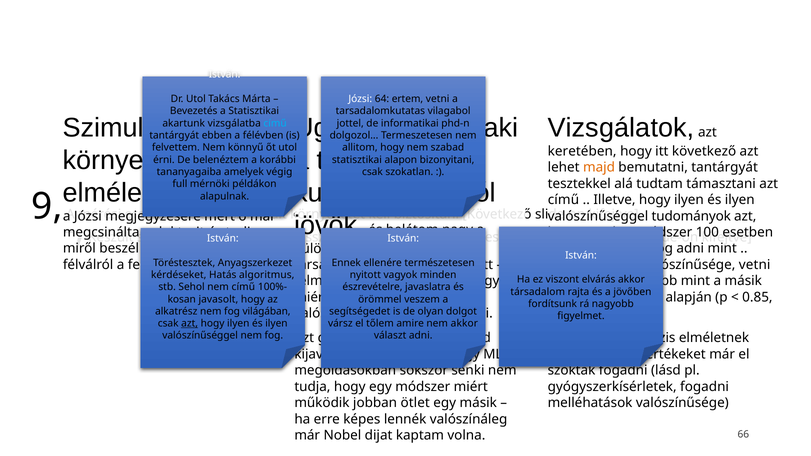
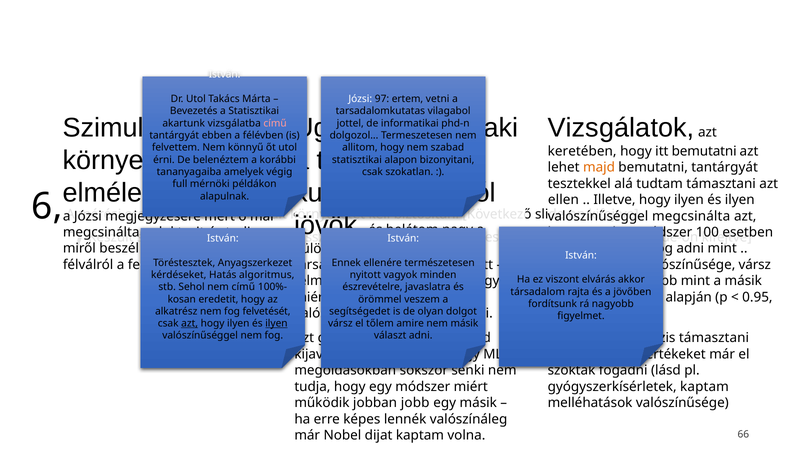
64: 64 -> 97 (382, 99)
című colour: light blue -> pink (275, 123)
itt következő: következő -> bemutatni (704, 151)
9: 9 -> 6 (47, 206)
című: című -> ellen (563, 200)
tudományok: tudományok -> megcsinálta (691, 216)
vetni: vetni -> vársz (755, 265)
0.85: 0.85 -> 0.95 (757, 297)
javasolt: javasolt -> eredetit (218, 299)
fog világában: világában -> felvetését (267, 311)
ilyen underline: none -> present (276, 324)
nem akkor: akkor -> másik (464, 324)
elméletnek: elméletnek -> támasztani (714, 338)
gyógyszerkísérletek fogadni: fogadni -> kaptam (704, 387)
jobban ötlet: ötlet -> jobb (415, 403)
